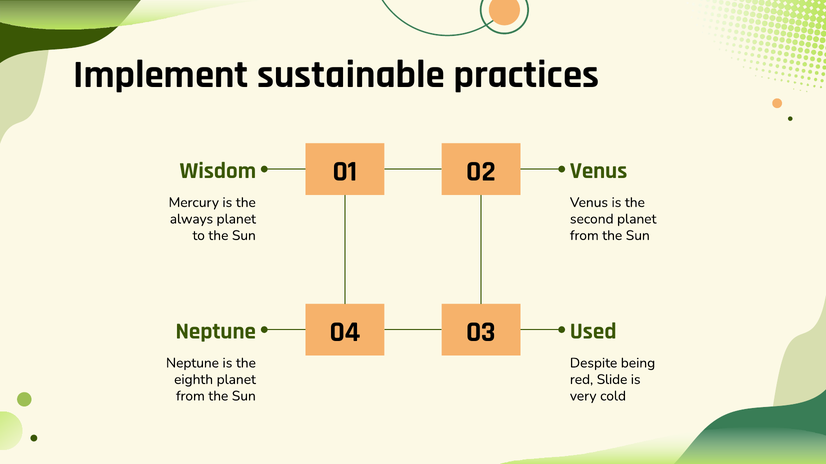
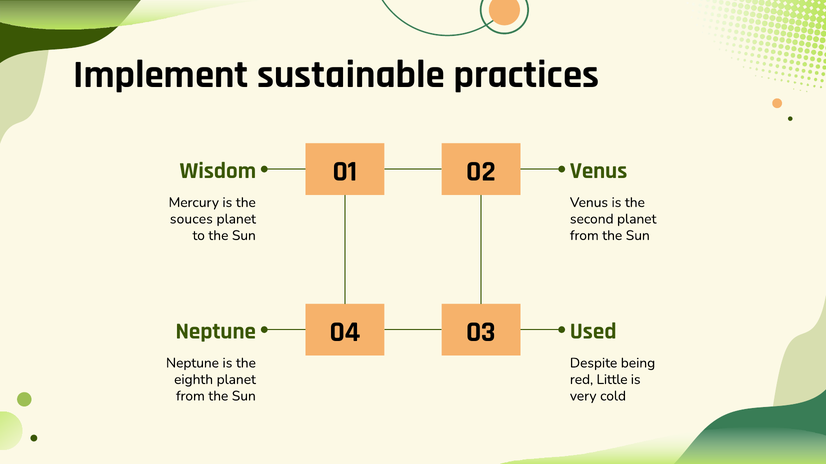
always: always -> souces (191, 219)
Slide: Slide -> Little (612, 380)
